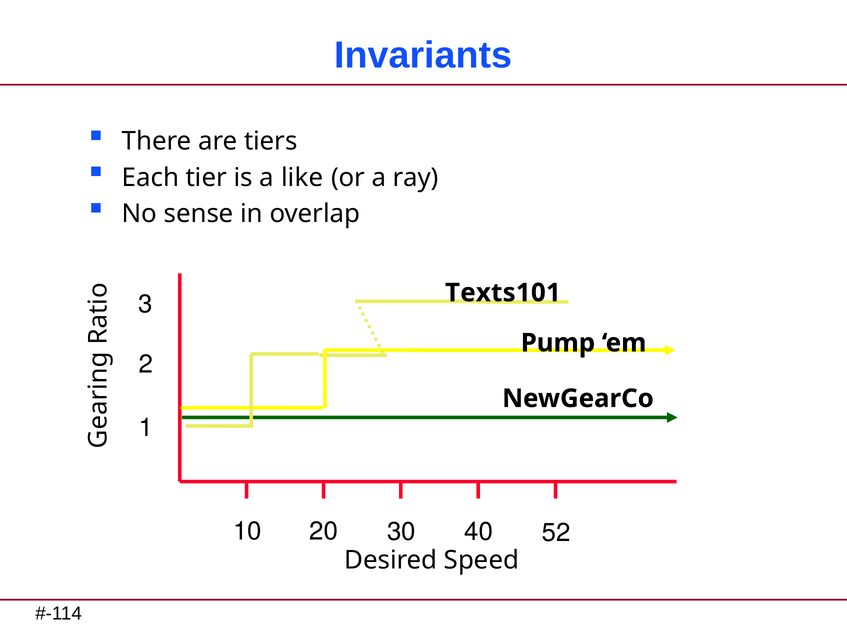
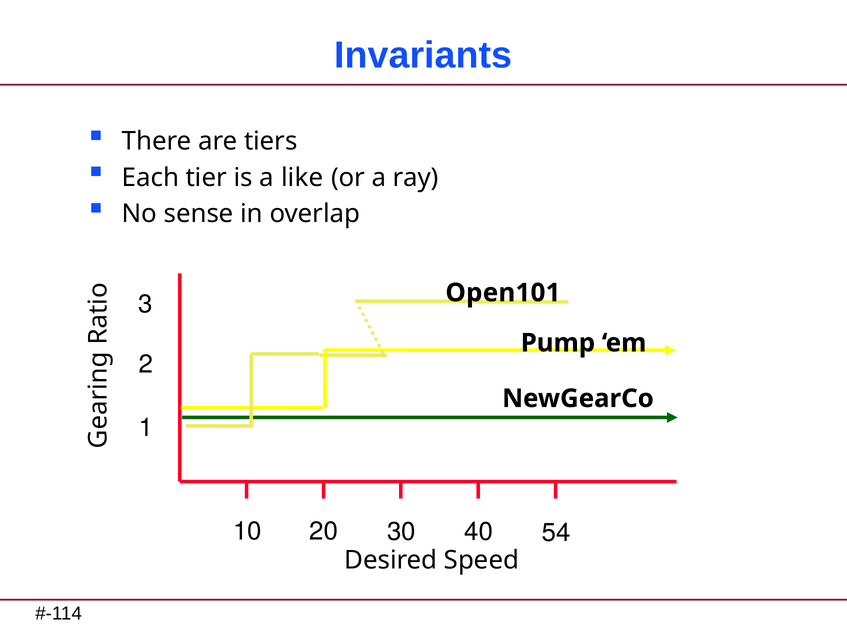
Texts101: Texts101 -> Open101 (503, 293)
52: 52 -> 54 (556, 533)
